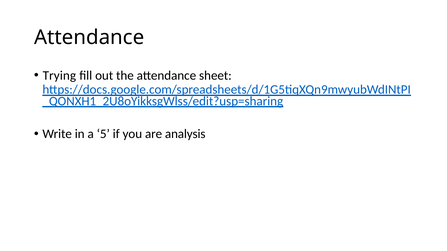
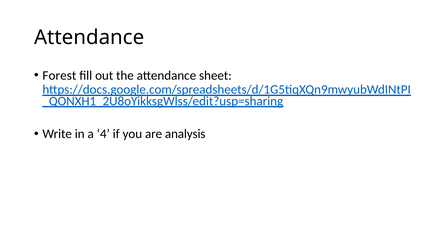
Trying: Trying -> Forest (59, 76)
5: 5 -> 4 (103, 134)
